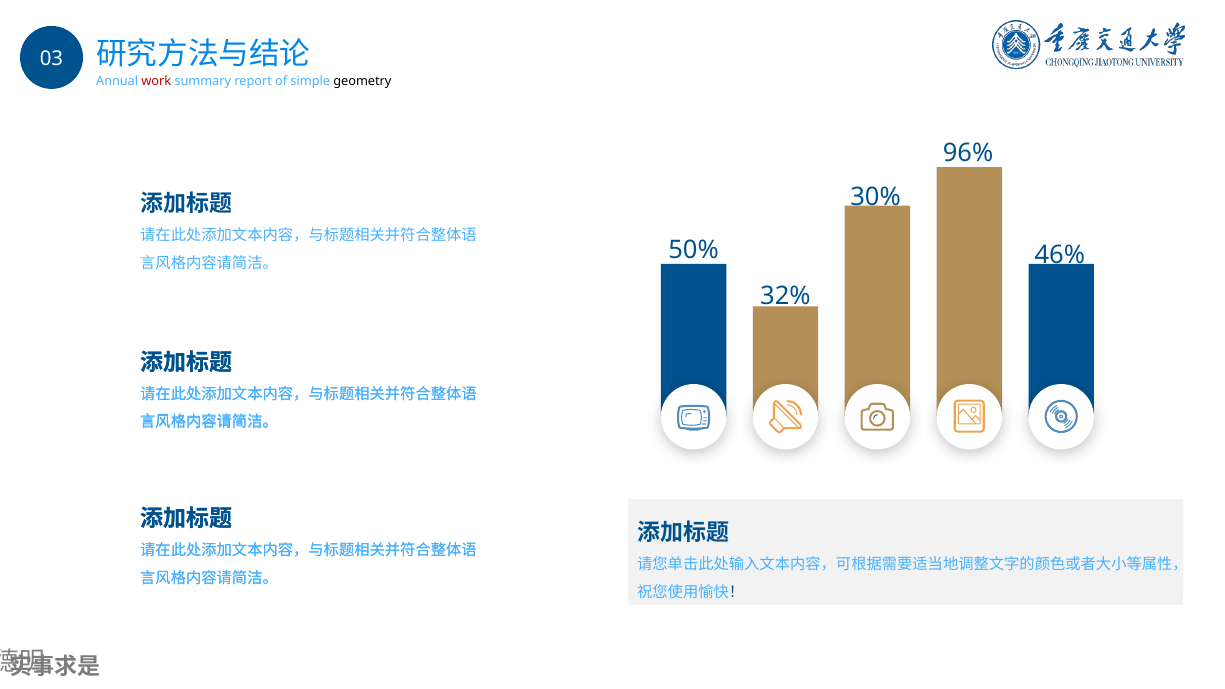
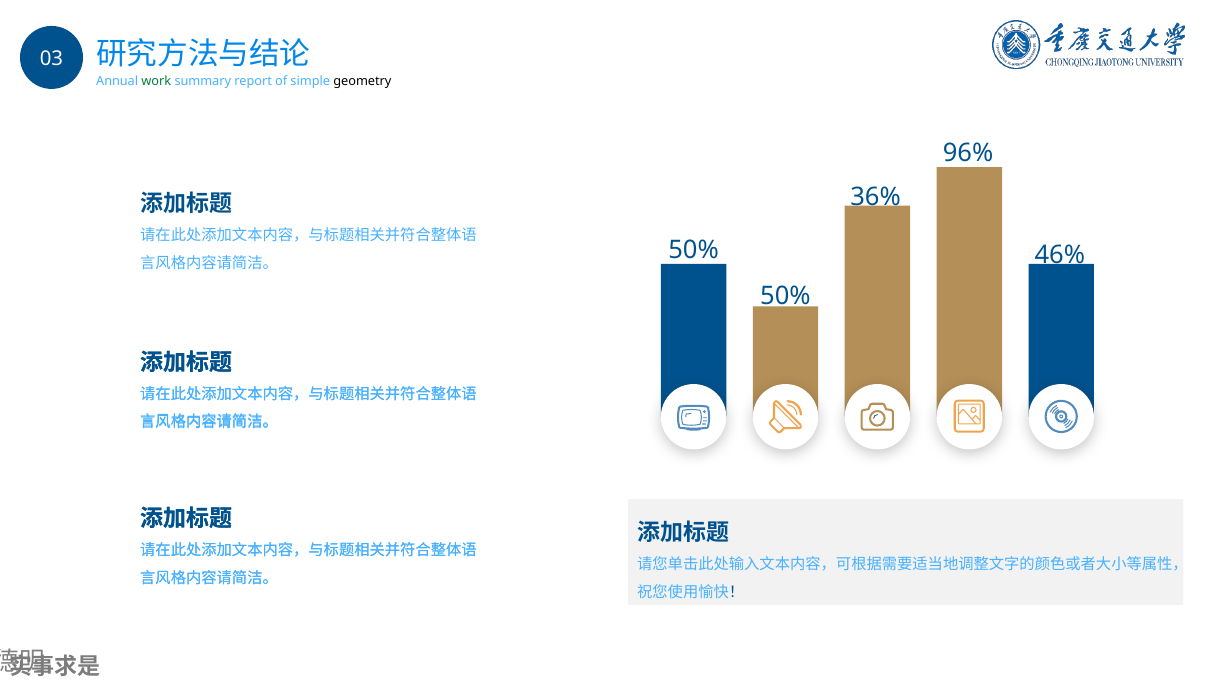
work colour: red -> green (156, 81)
30%: 30% -> 36% (876, 197)
32%: 32% -> 50% (785, 296)
